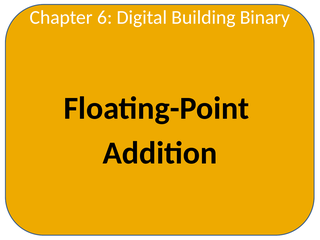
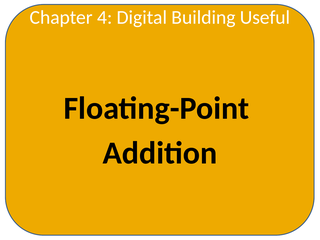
6: 6 -> 4 (105, 17)
Binary: Binary -> Useful (265, 17)
